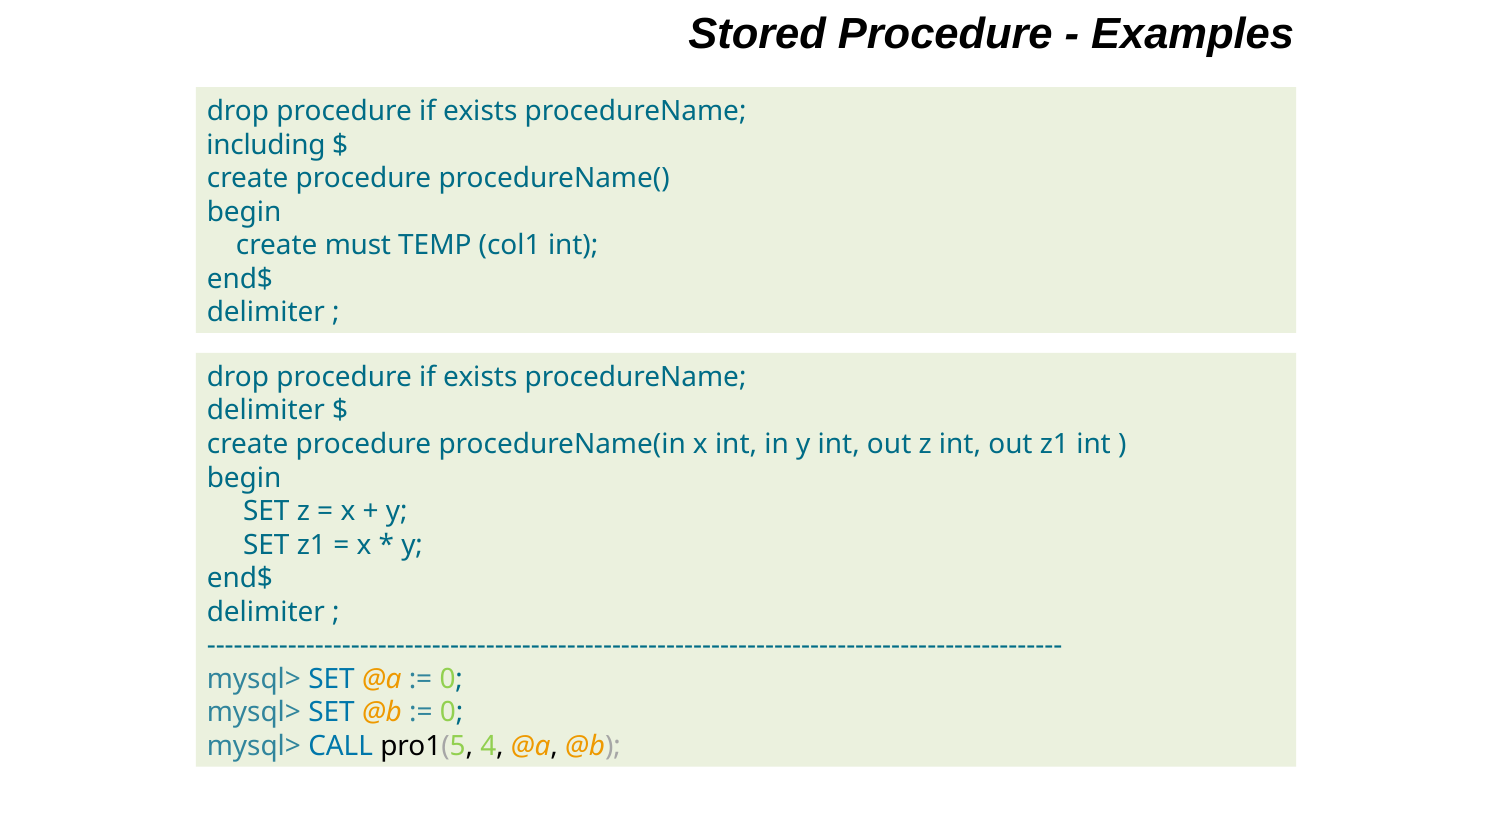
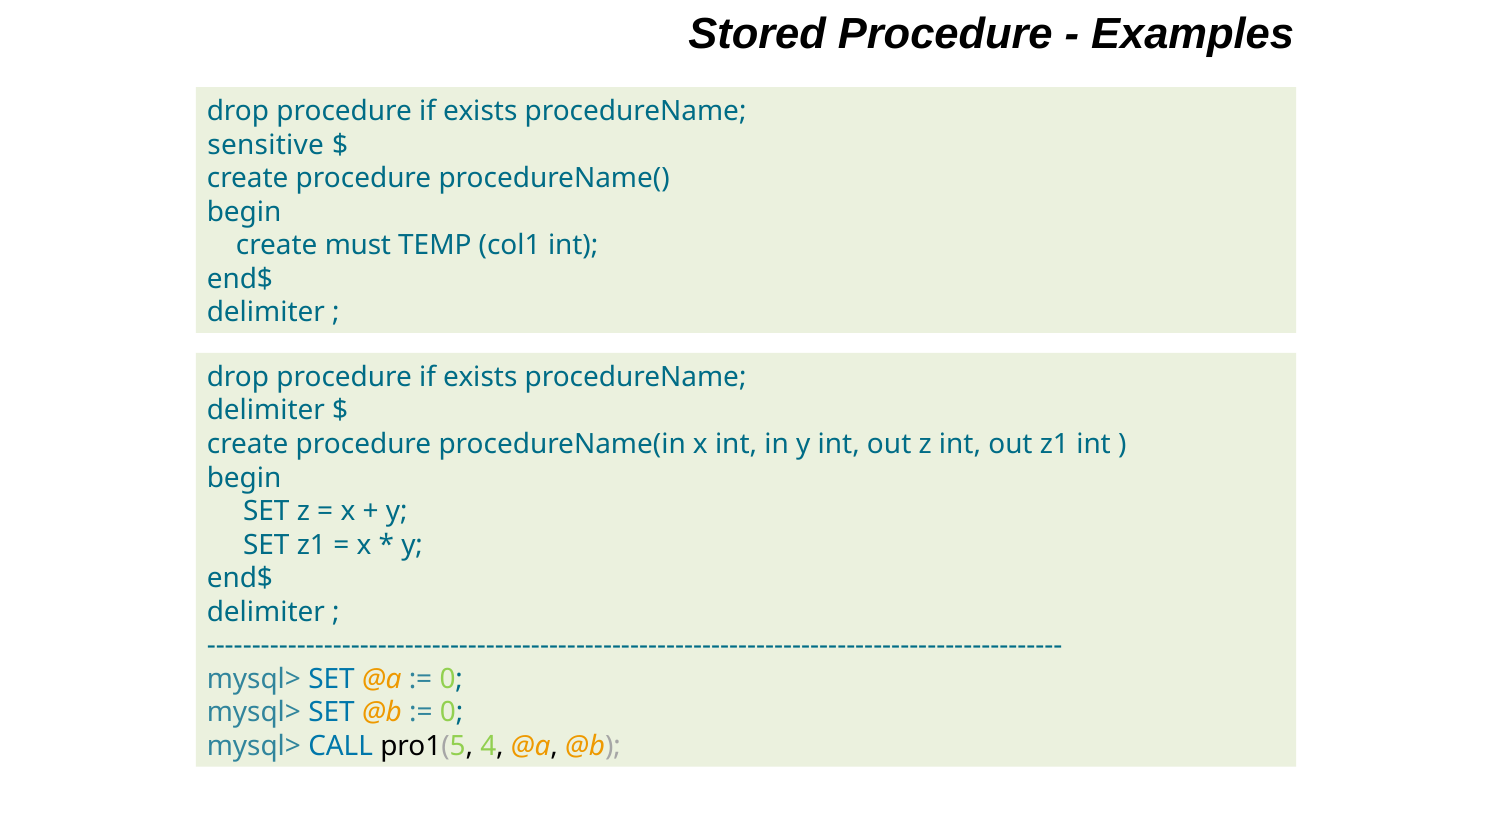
including: including -> sensitive (266, 145)
